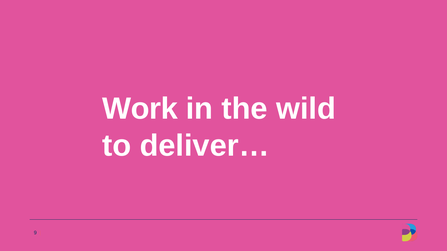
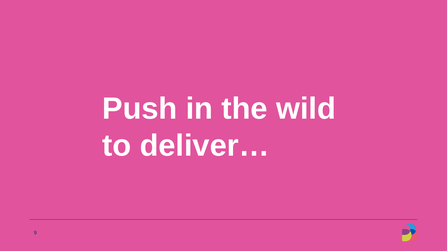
Work: Work -> Push (140, 109)
